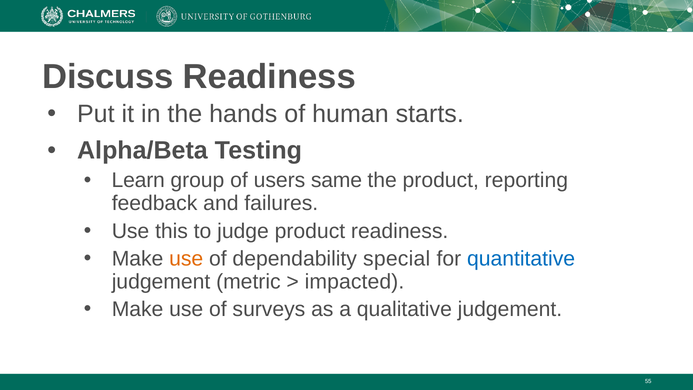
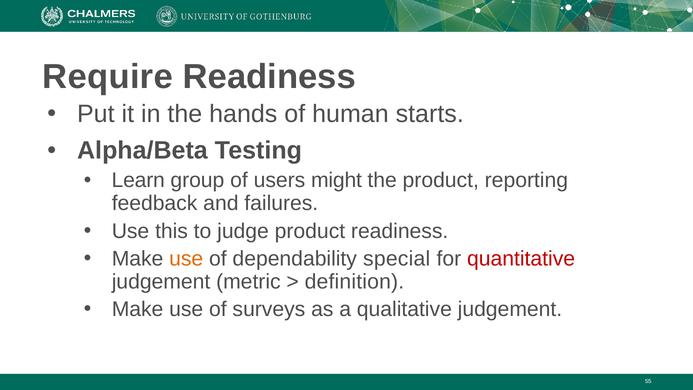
Discuss: Discuss -> Require (108, 77)
same: same -> might (336, 180)
quantitative colour: blue -> red (521, 259)
impacted: impacted -> definition (354, 281)
